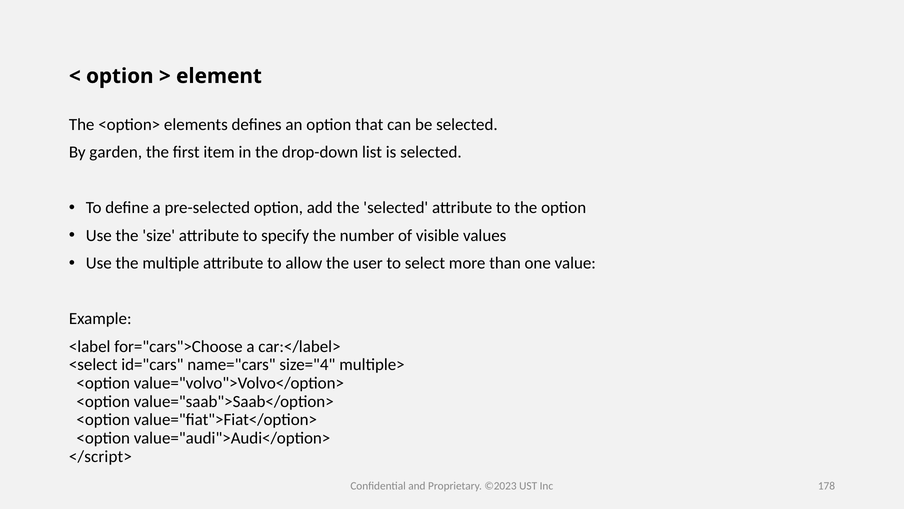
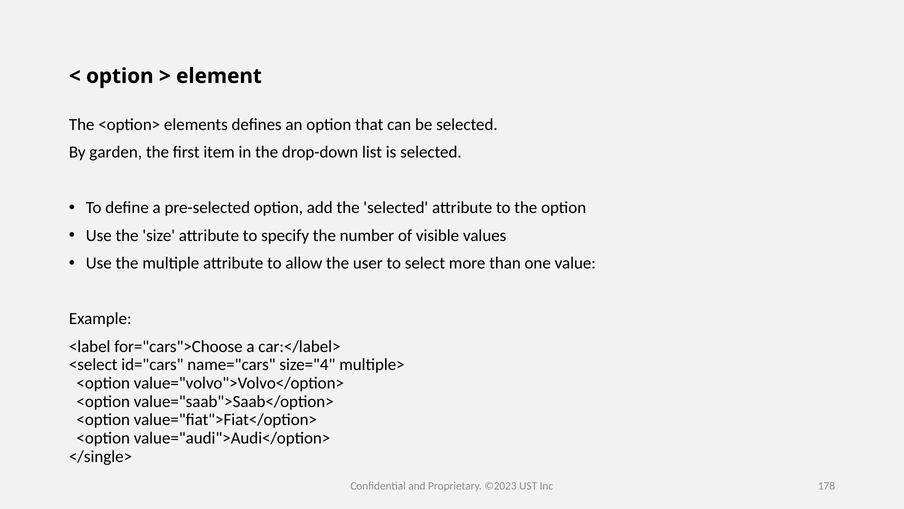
</script>: </script> -> </single> (101, 456)
